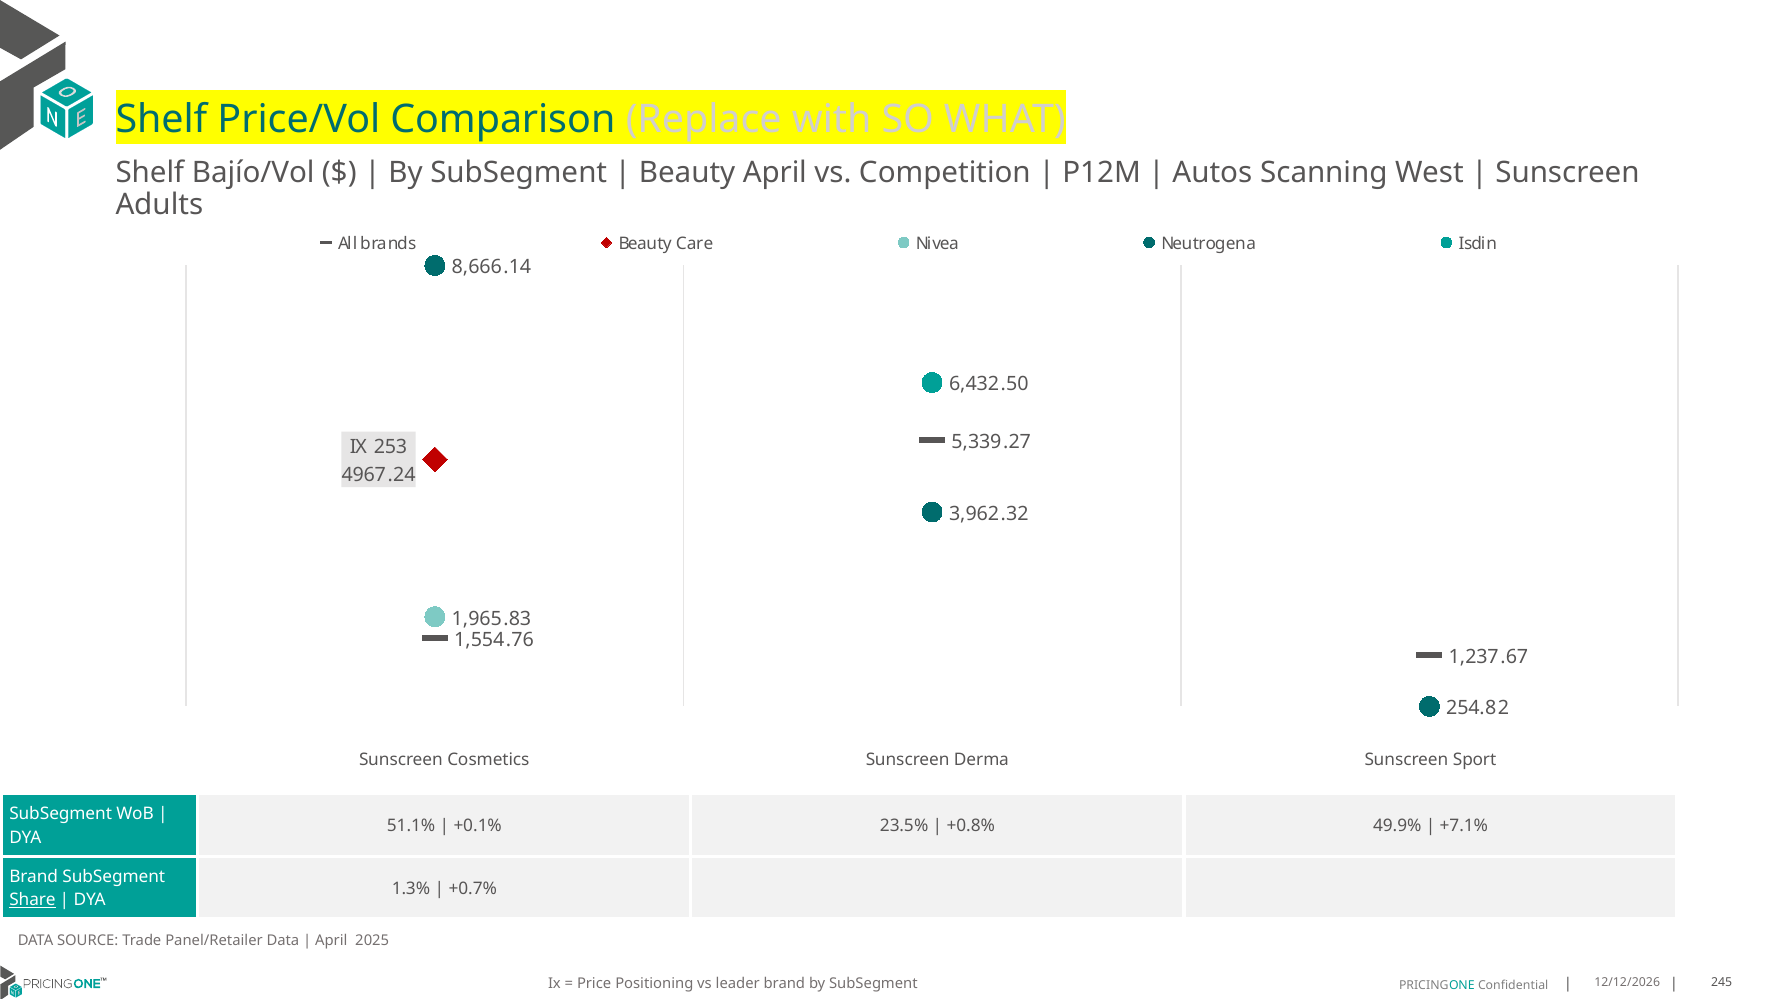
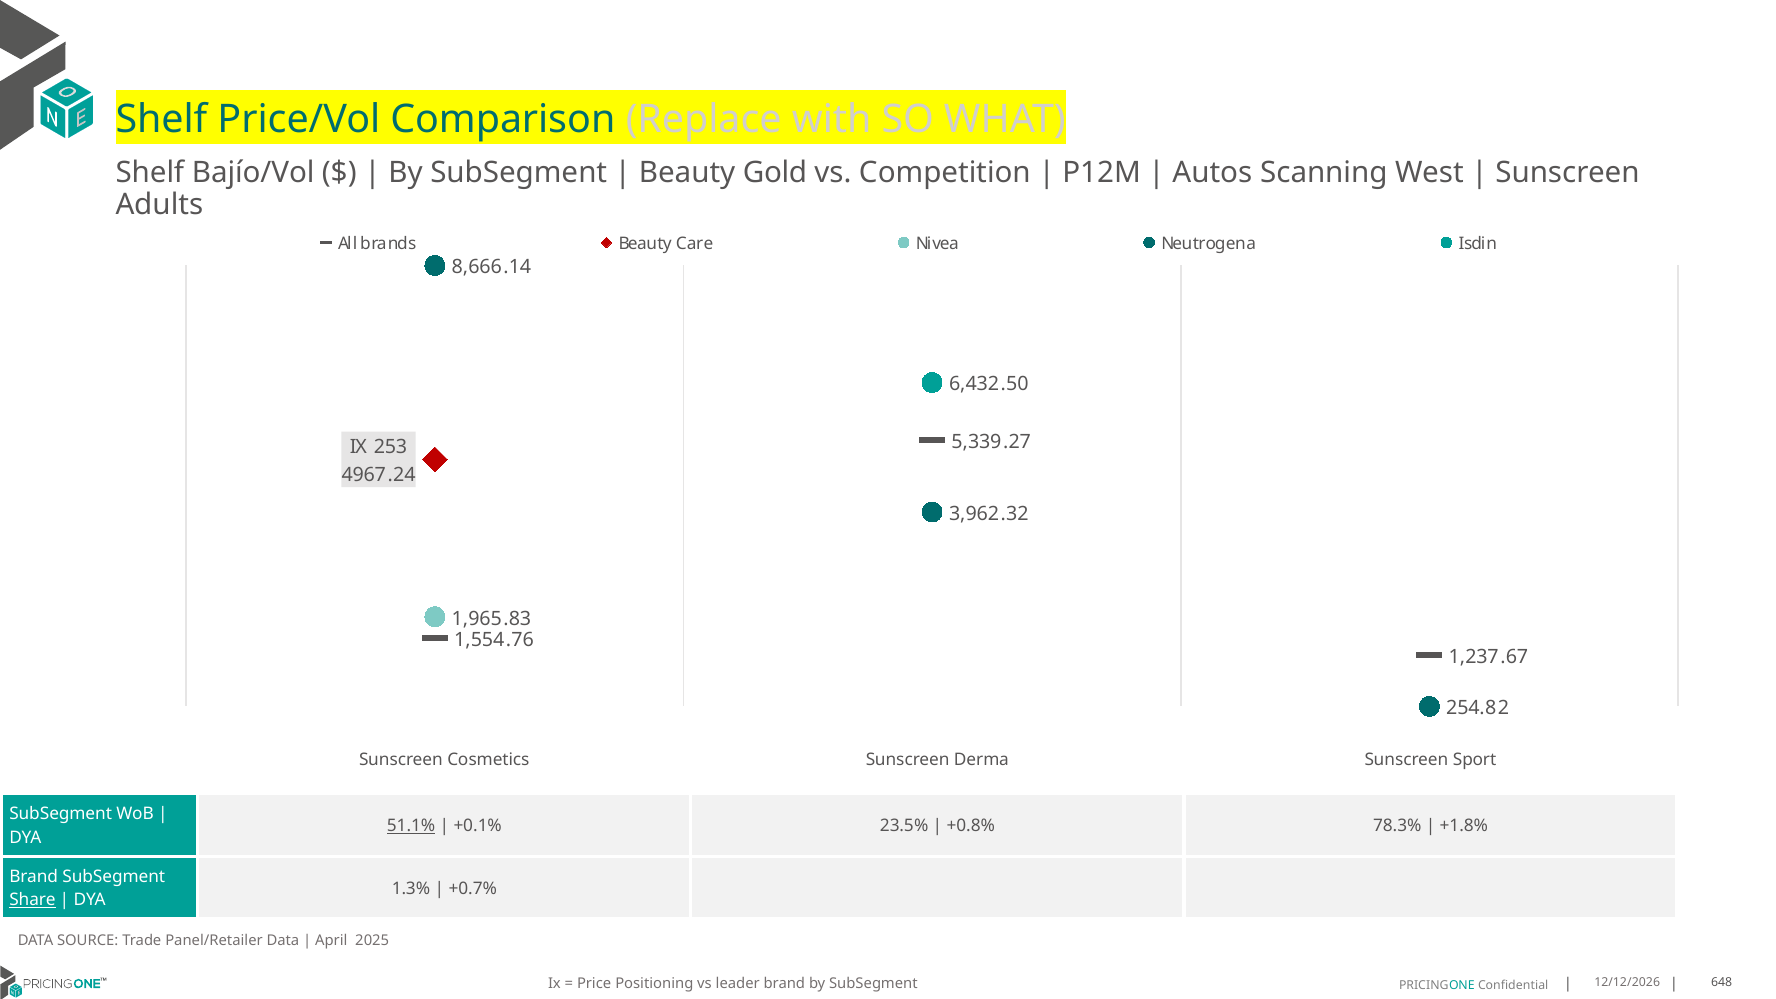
Beauty April: April -> Gold (775, 173)
51.1% underline: none -> present (411, 826)
49.9%: 49.9% -> 78.3% (1397, 826)
+7.1%: +7.1% -> +1.8% (1464, 826)
245: 245 -> 648 (1722, 982)
